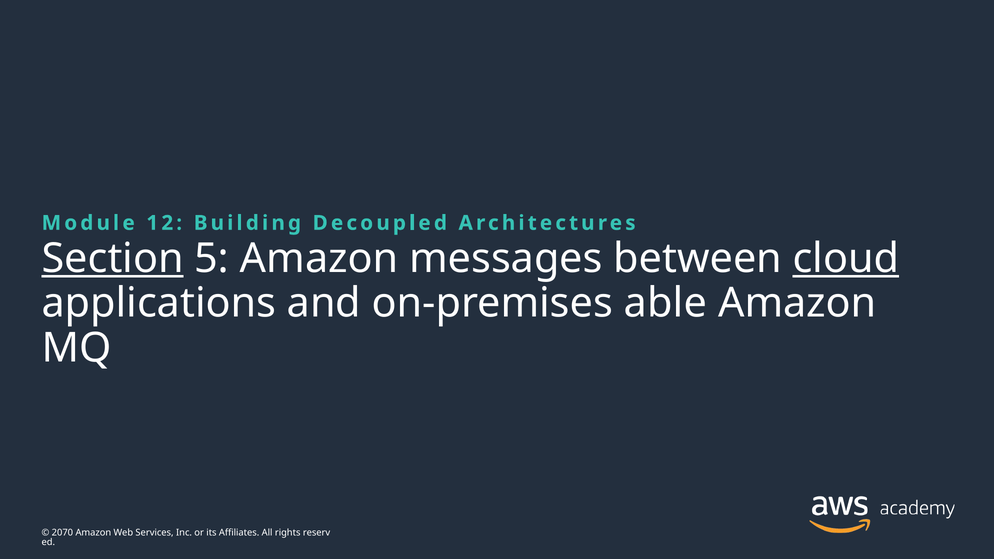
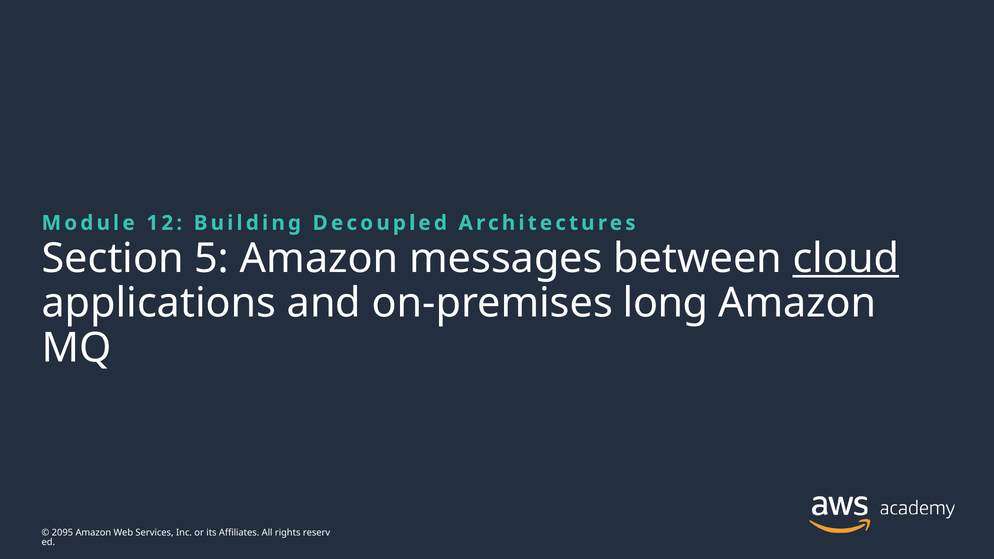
Section underline: present -> none (113, 259)
able: able -> long (666, 303)
2070: 2070 -> 2095 (62, 533)
